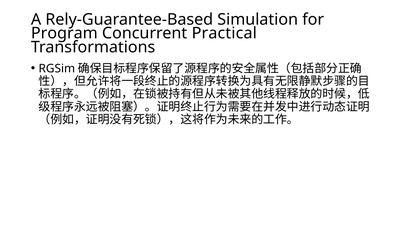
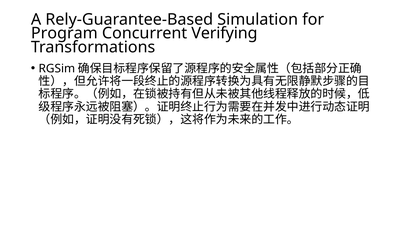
Practical: Practical -> Verifying (224, 33)
